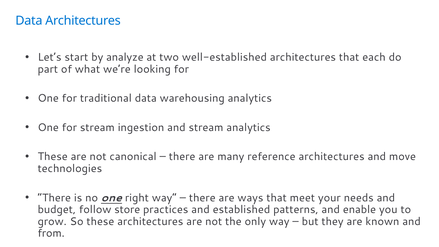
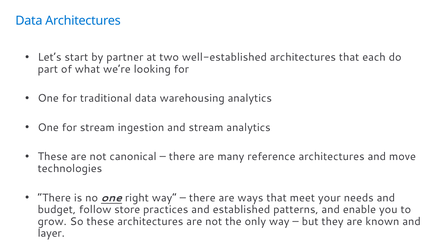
analyze: analyze -> partner (125, 57)
from: from -> layer (51, 233)
